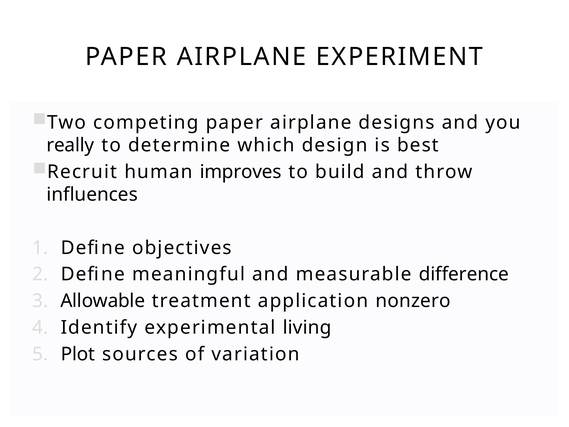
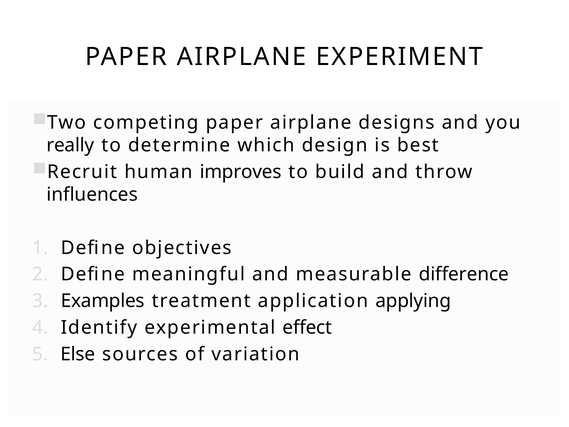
Allowable: Allowable -> Examples (103, 301)
nonzero: nonzero -> applying (413, 301)
living: living -> effect (307, 327)
Plot: Plot -> Else (78, 354)
